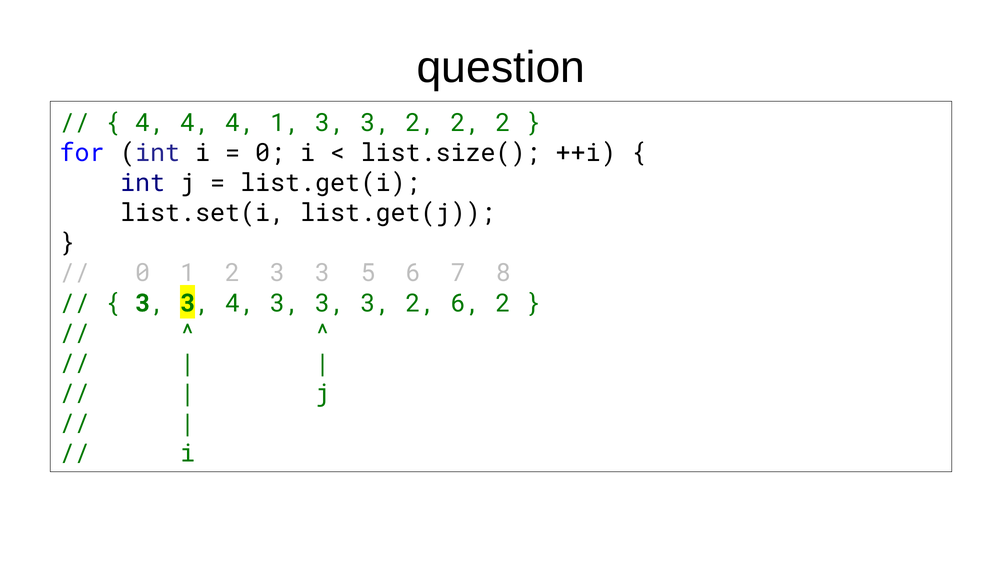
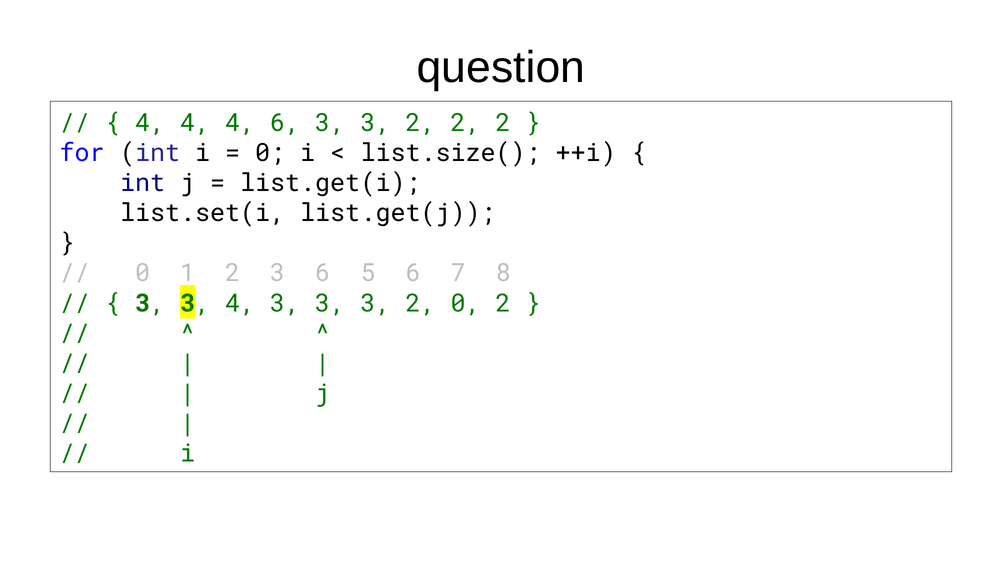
4 1: 1 -> 6 (285, 123)
2 3 3: 3 -> 6 (323, 273)
2 6: 6 -> 0 (466, 303)
